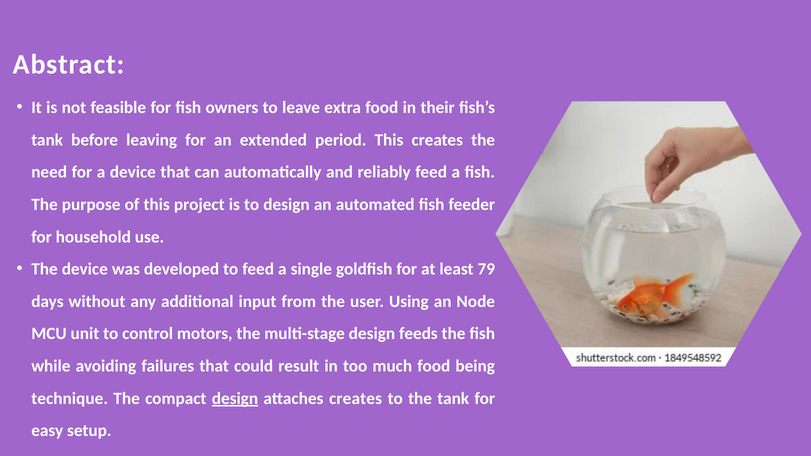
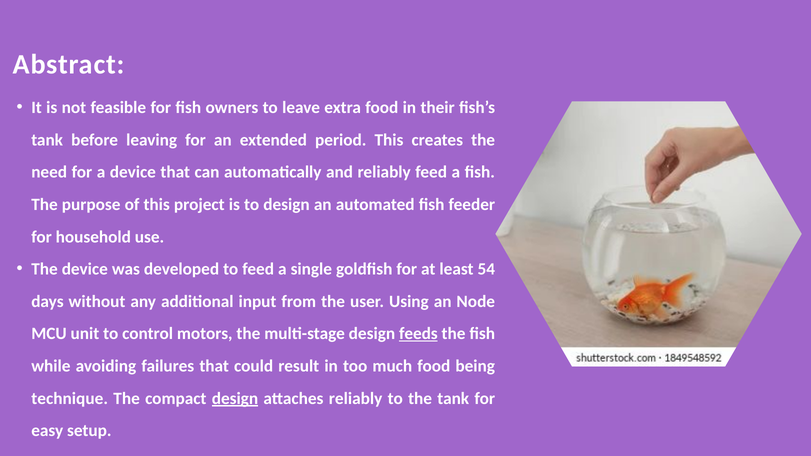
79: 79 -> 54 (486, 269)
feeds underline: none -> present (418, 334)
attaches creates: creates -> reliably (356, 399)
